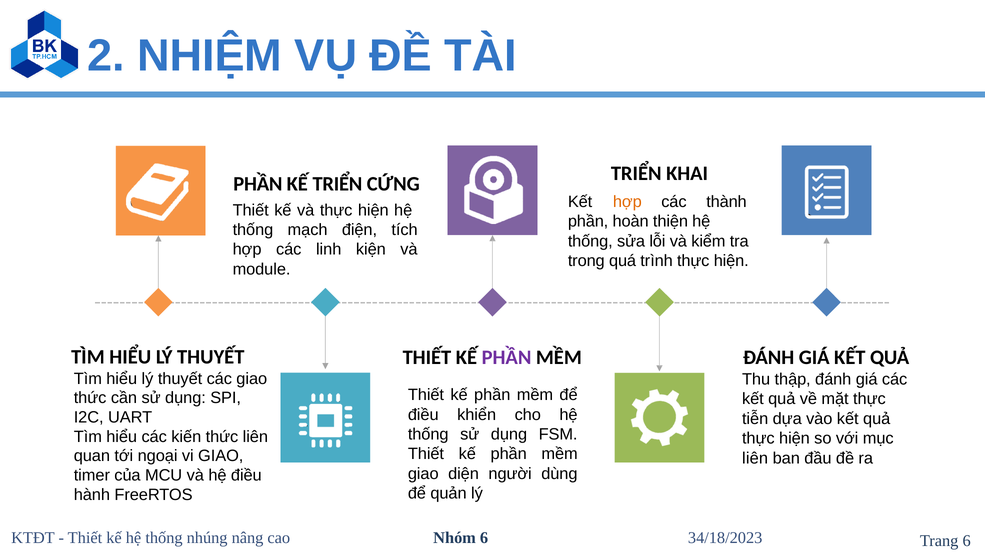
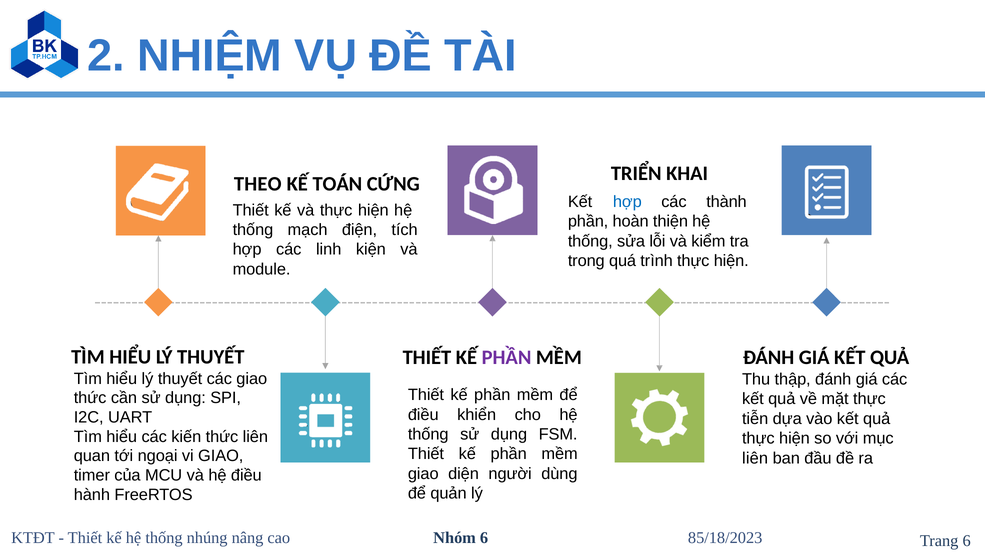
PHẦN: PHẦN -> THEO (258, 184)
KẾ TRIỂN: TRIỂN -> TOÁN (337, 184)
hợp colour: orange -> blue (627, 202)
34/18/2023: 34/18/2023 -> 85/18/2023 (725, 538)
